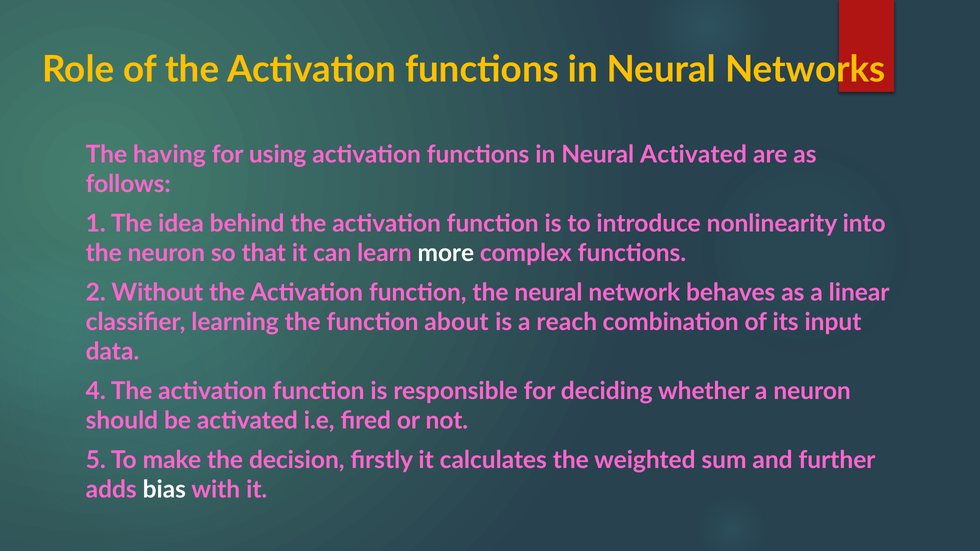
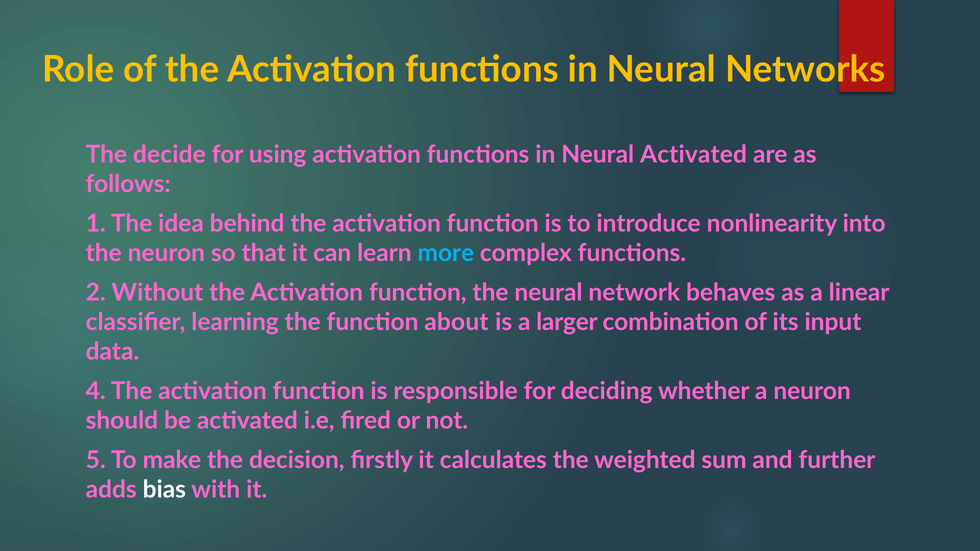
having: having -> decide (169, 155)
more colour: white -> light blue (446, 253)
reach: reach -> larger (567, 322)
